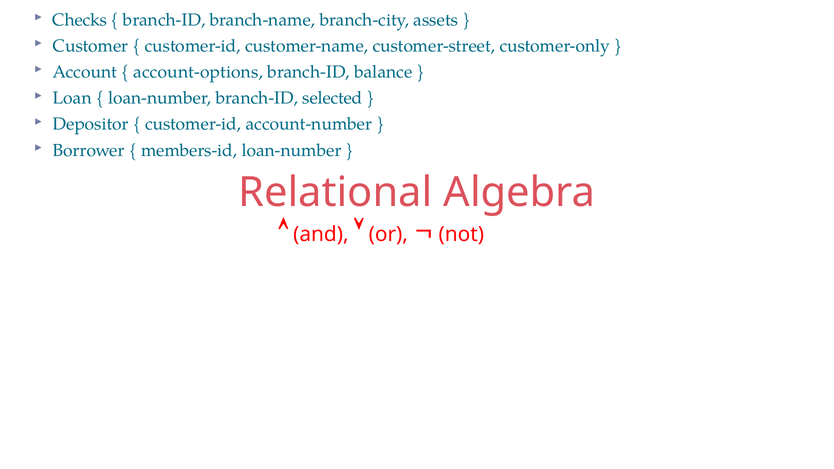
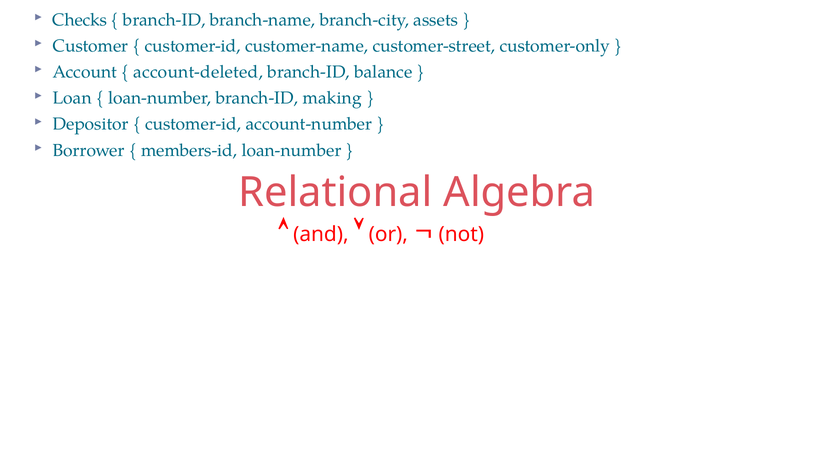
account-options: account-options -> account-deleted (198, 72)
selected: selected -> making (332, 98)
